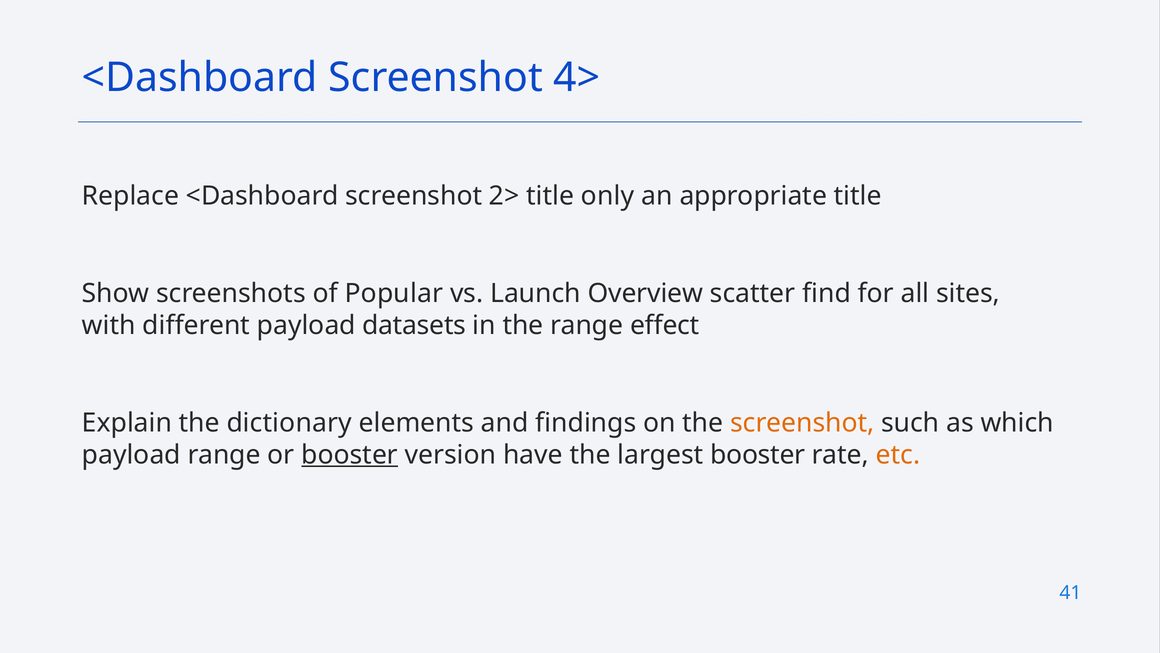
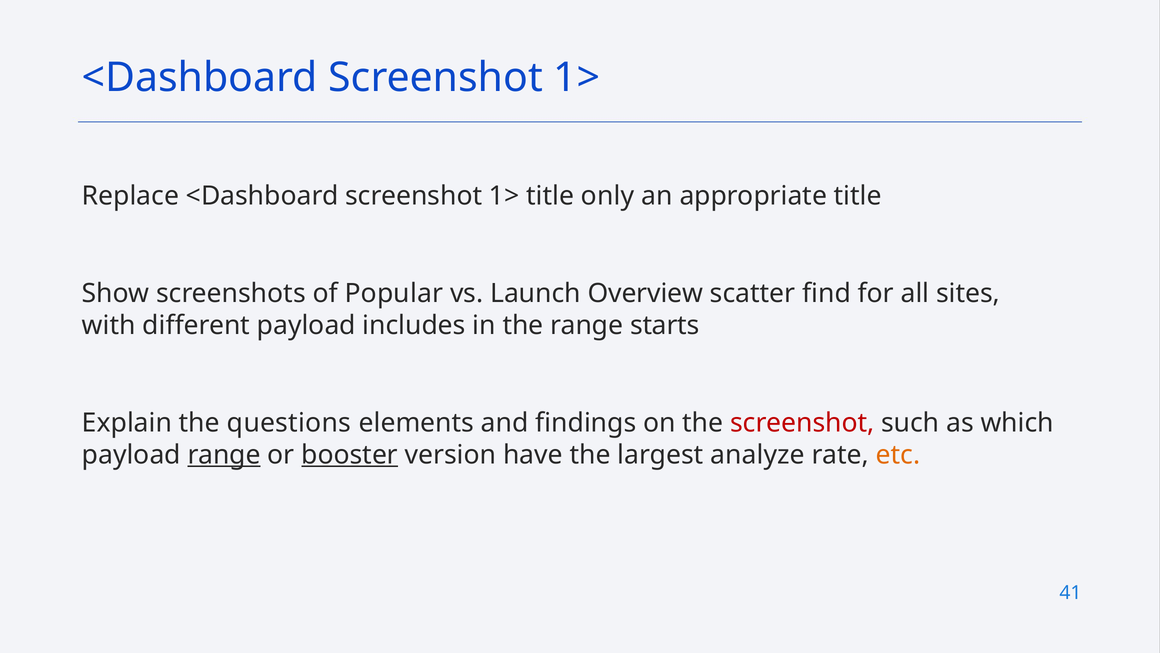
4>: 4> -> 1> (577, 77)
Replace <Dashboard screenshot 2>: 2> -> 1> (504, 196)
datasets: datasets -> includes (414, 325)
effect: effect -> starts (665, 325)
dictionary: dictionary -> questions (289, 423)
screenshot colour: orange -> red (802, 423)
range underline: none -> present (224, 455)
largest booster: booster -> analyze (758, 455)
